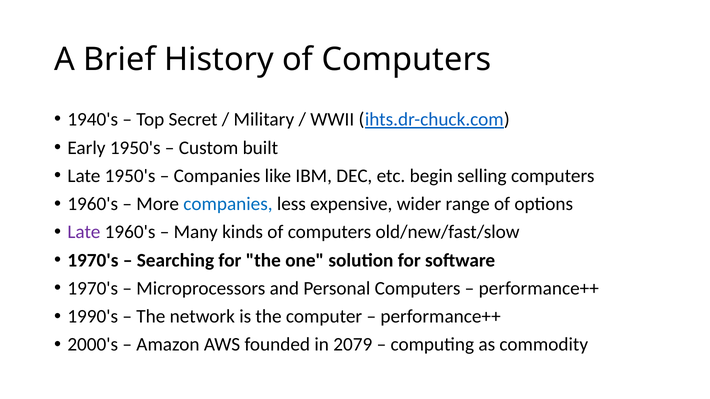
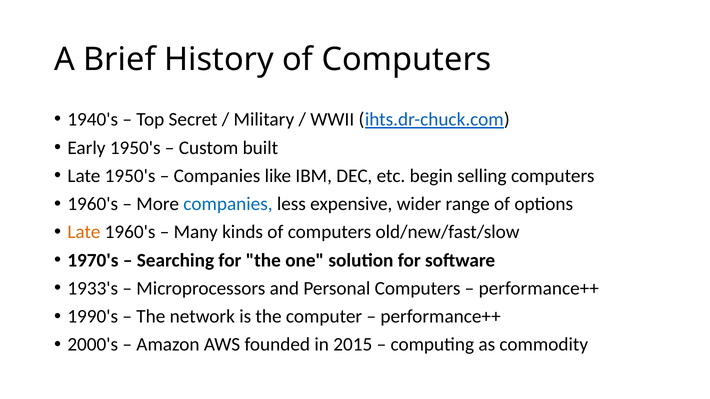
Late colour: purple -> orange (84, 232)
1970's: 1970's -> 1933's (93, 289)
2079: 2079 -> 2015 (353, 345)
